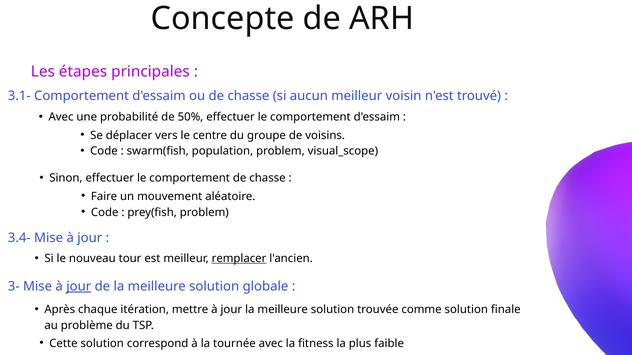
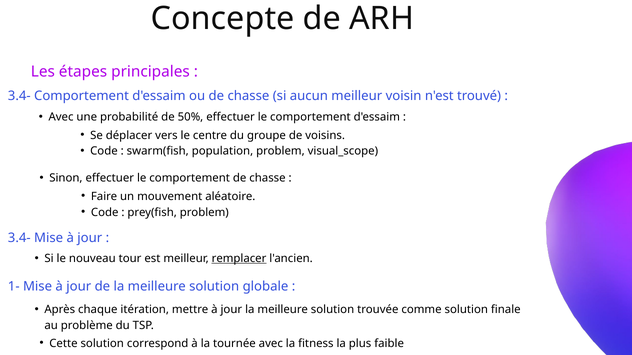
3.1-: 3.1- -> 3.4- (19, 96)
3-: 3- -> 1- (14, 287)
jour underline: present -> none (79, 287)
